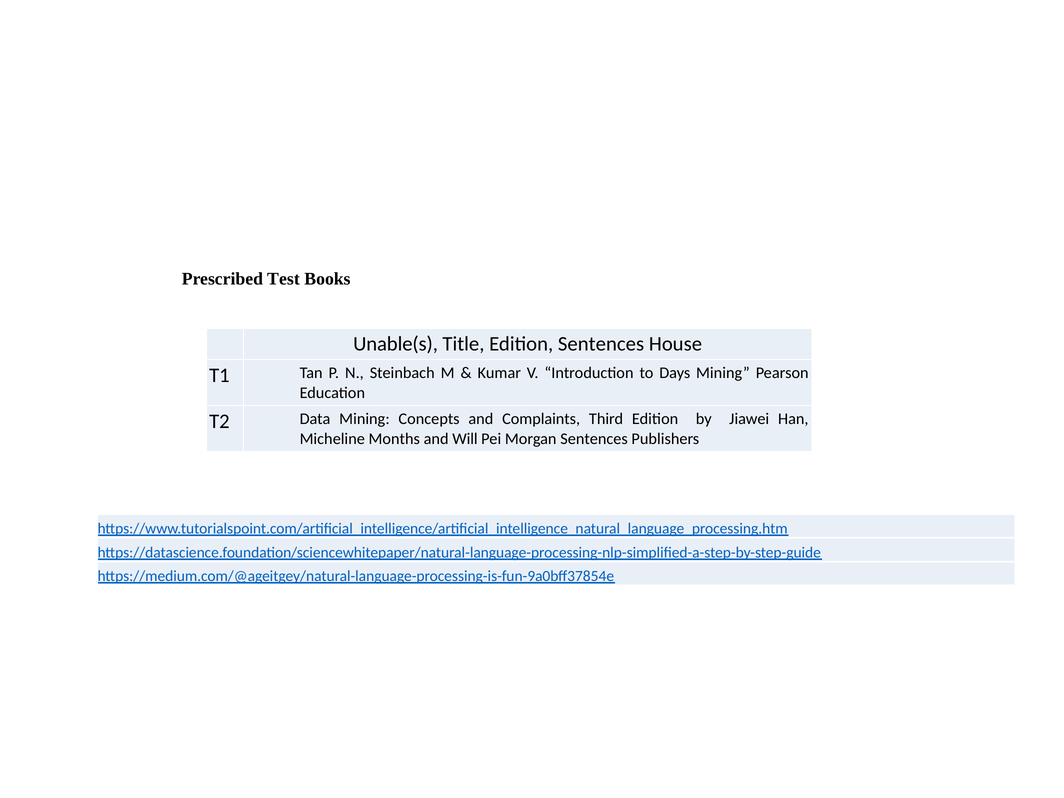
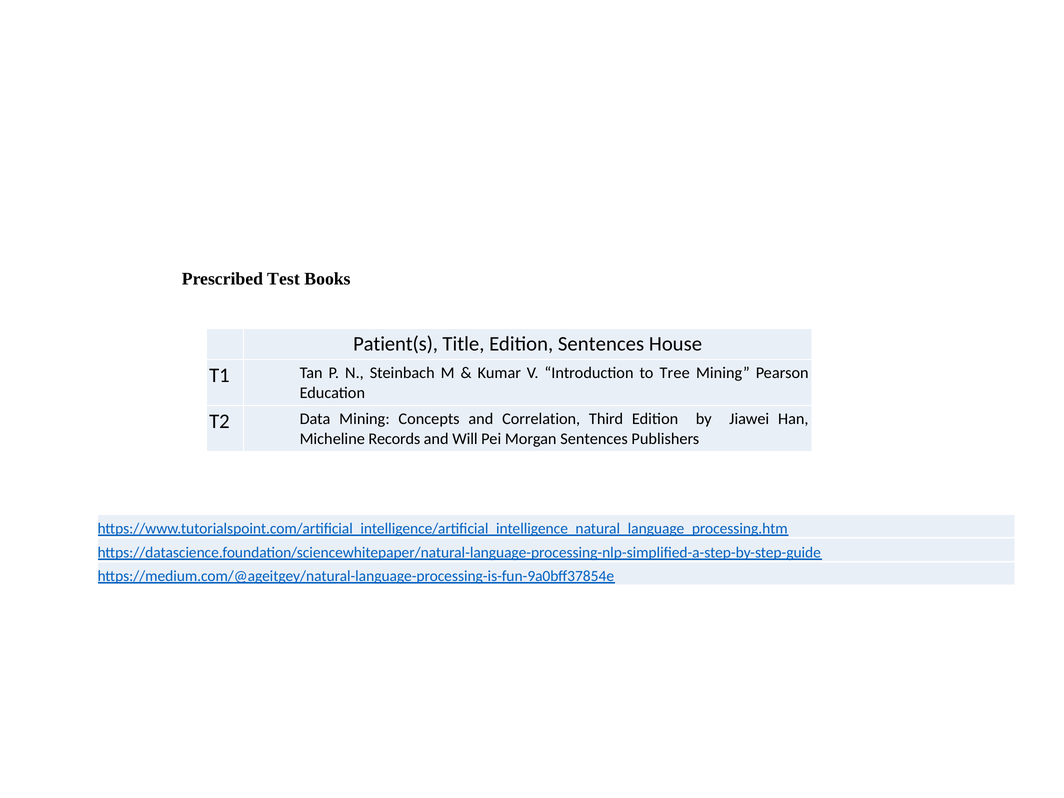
Unable(s: Unable(s -> Patient(s (396, 344)
Days: Days -> Tree (675, 373)
Complaints: Complaints -> Correlation (541, 419)
Months: Months -> Records (394, 439)
